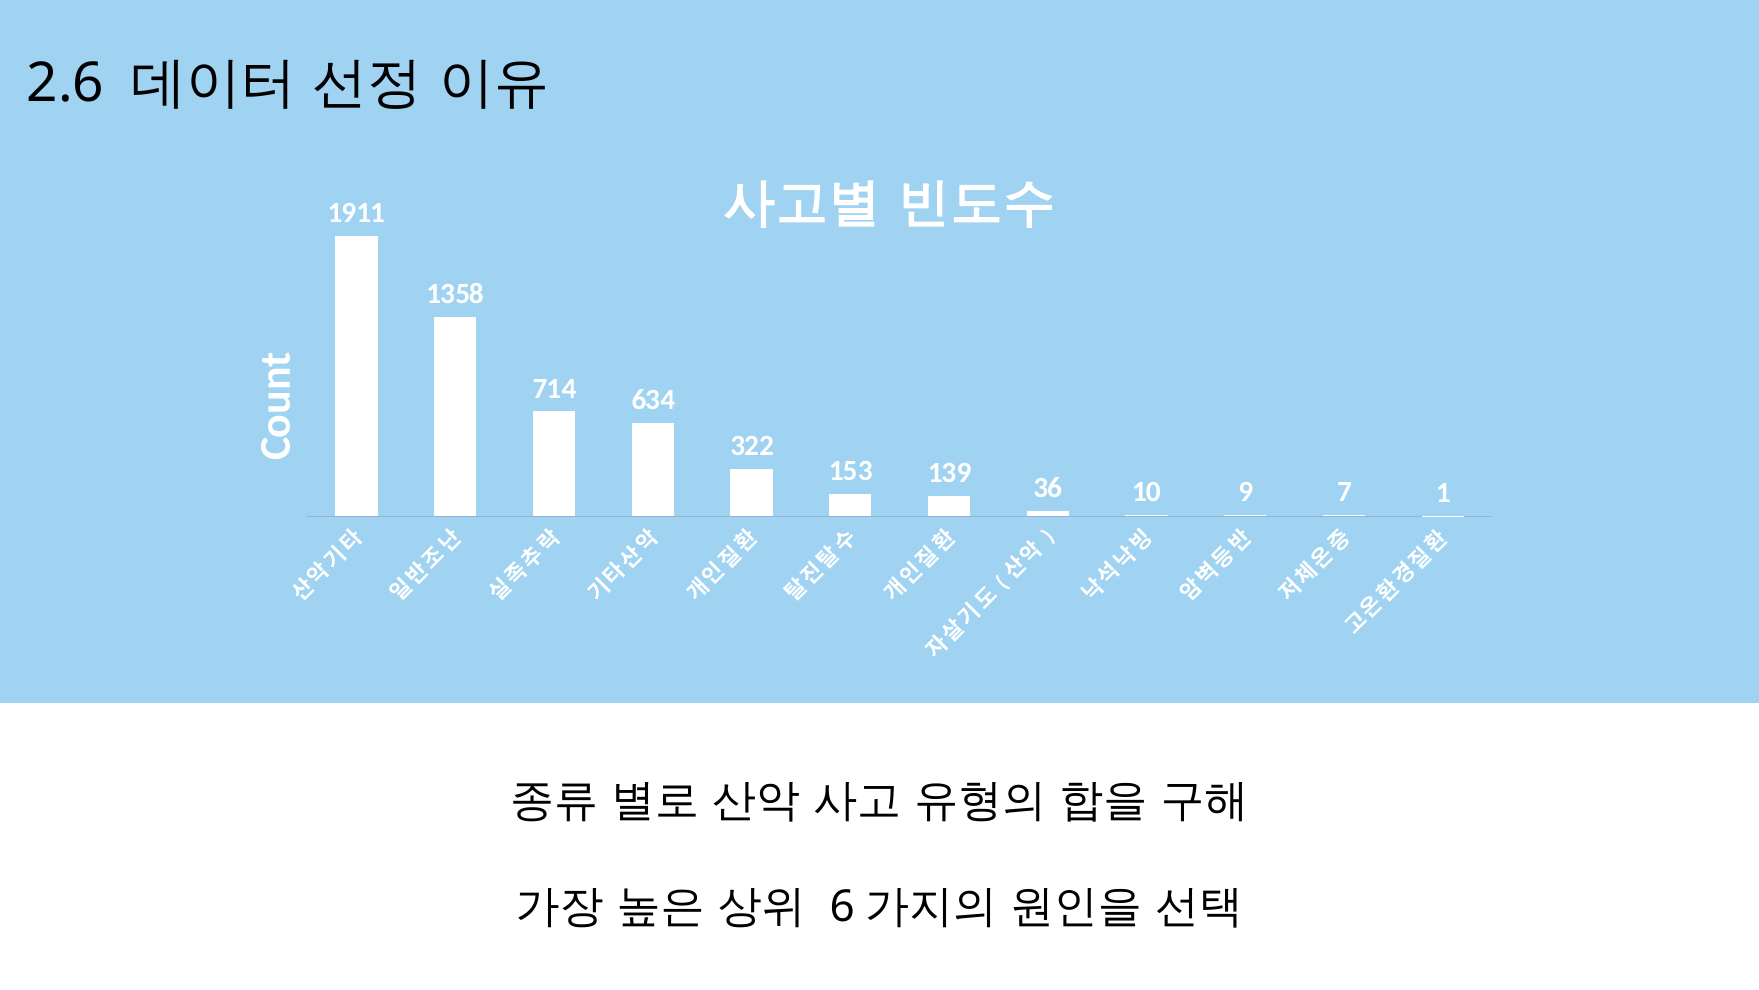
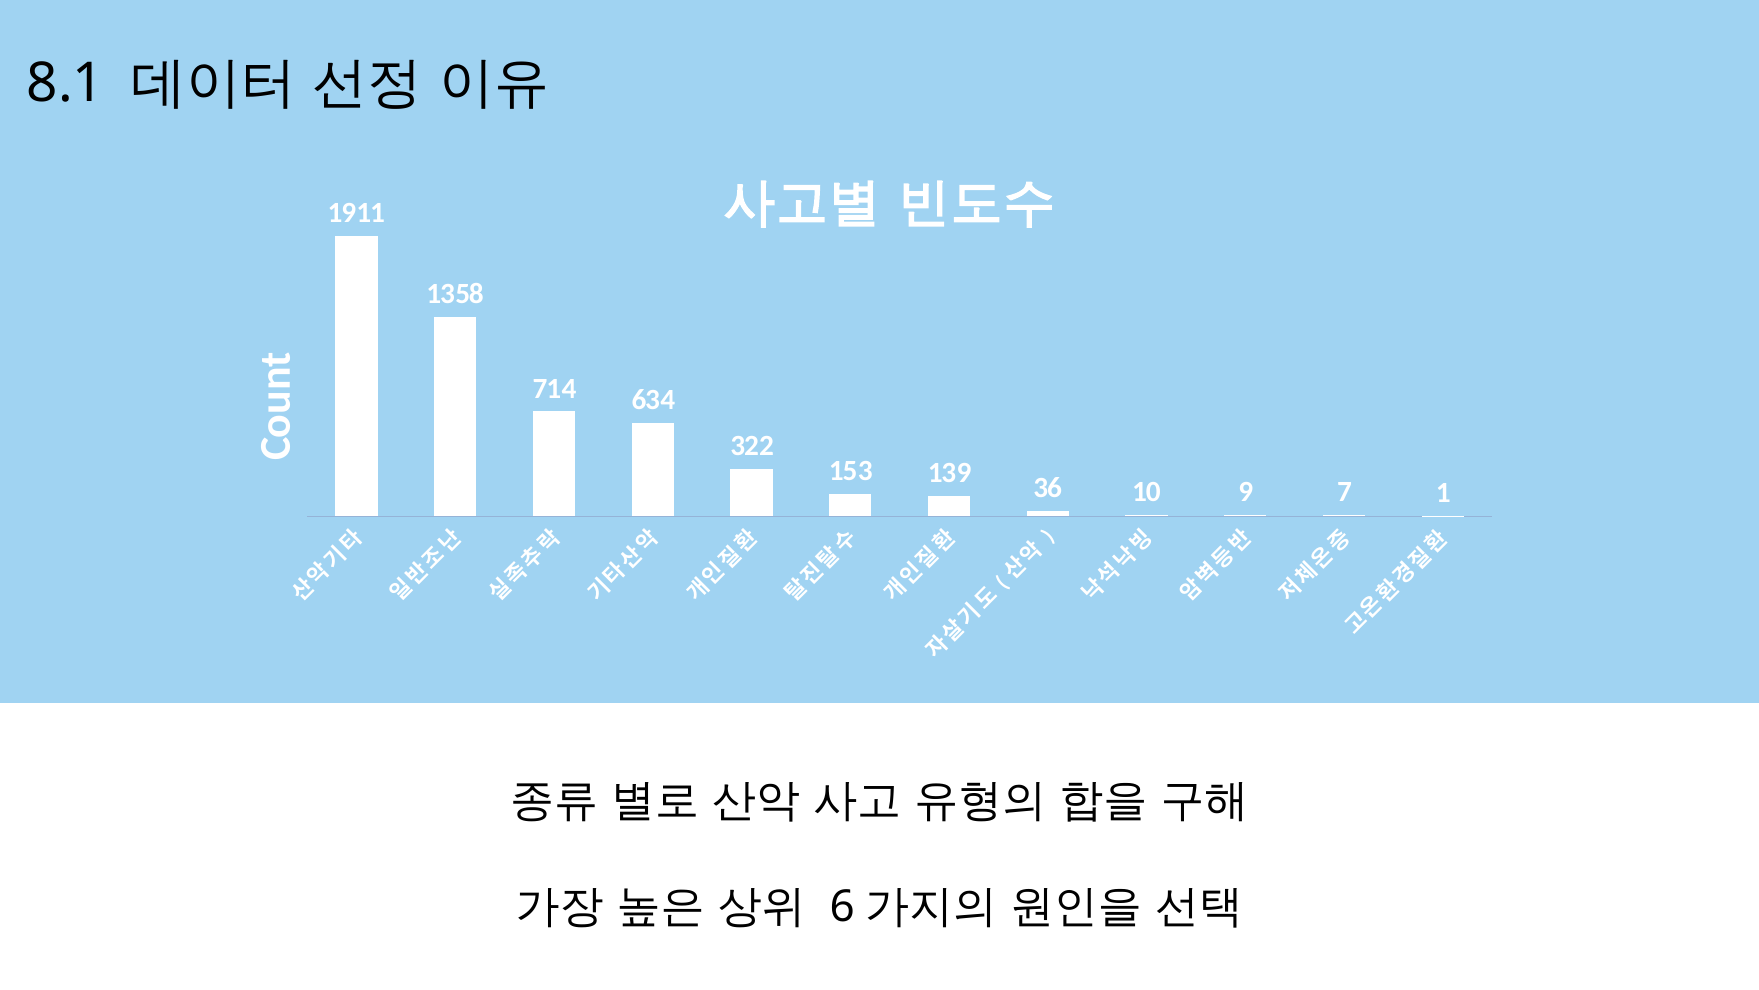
2.6: 2.6 -> 8.1 (66, 83)
